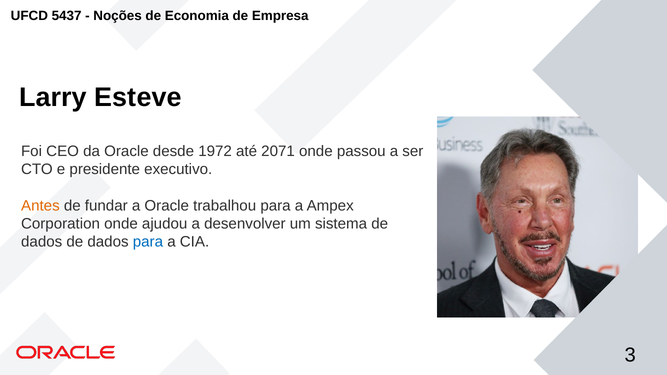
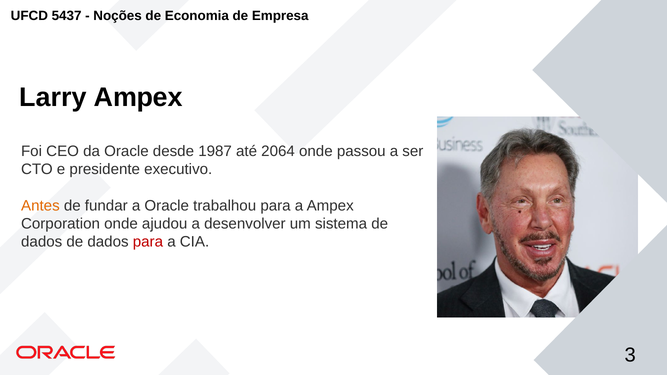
Larry Esteve: Esteve -> Ampex (138, 98)
1972: 1972 -> 1987 (215, 151)
2071: 2071 -> 2064 (278, 151)
para colour: blue -> red (148, 242)
